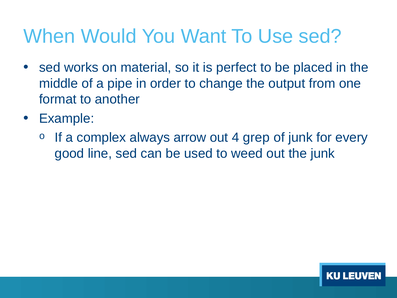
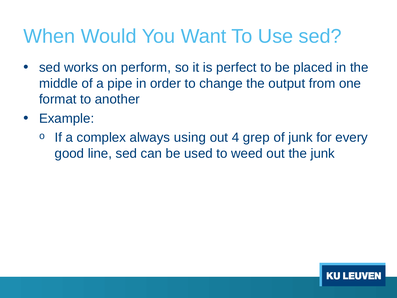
material: material -> perform (146, 67)
arrow: arrow -> using (190, 137)
